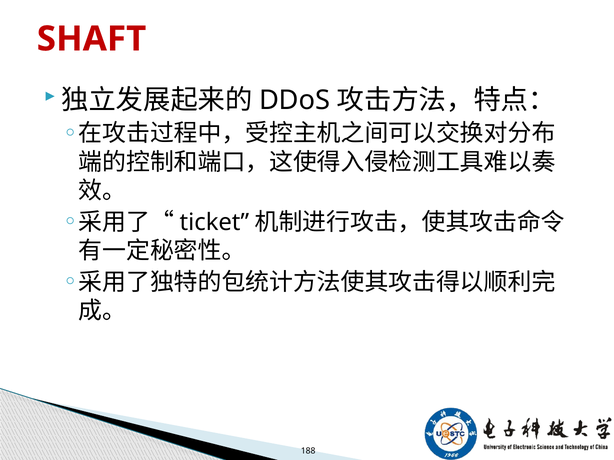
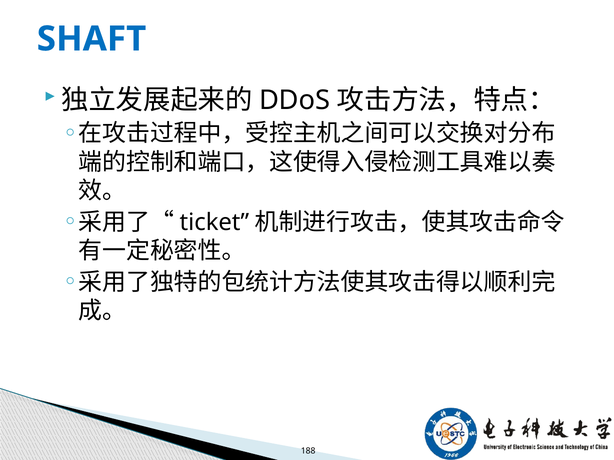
SHAFT colour: red -> blue (92, 39)
